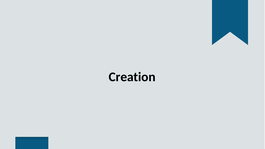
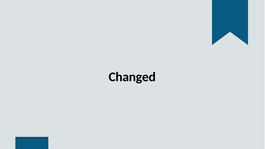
Creation: Creation -> Changed (132, 77)
